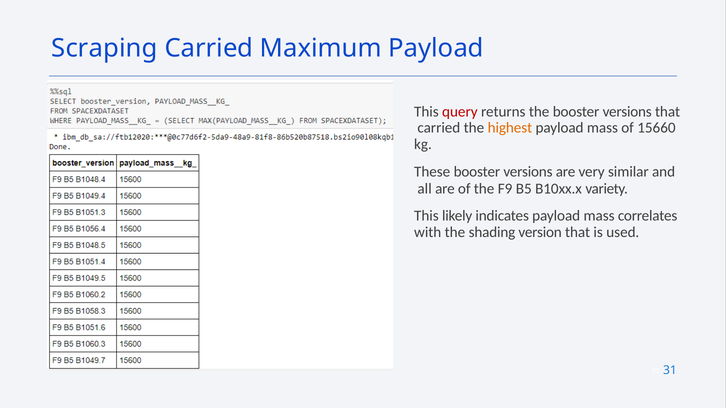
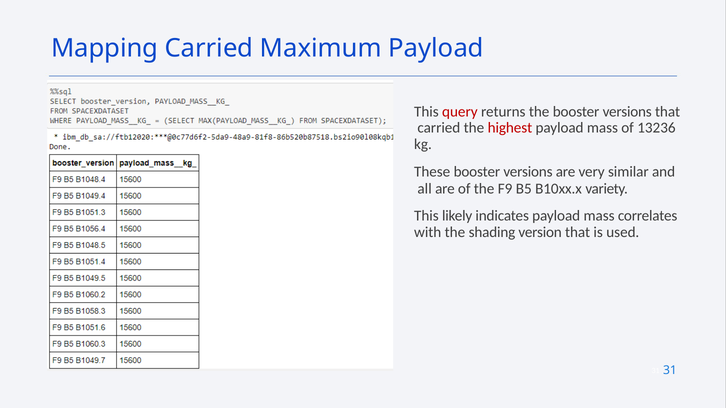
Scraping: Scraping -> Mapping (105, 48)
highest colour: orange -> red (510, 128)
15660: 15660 -> 13236 (656, 128)
